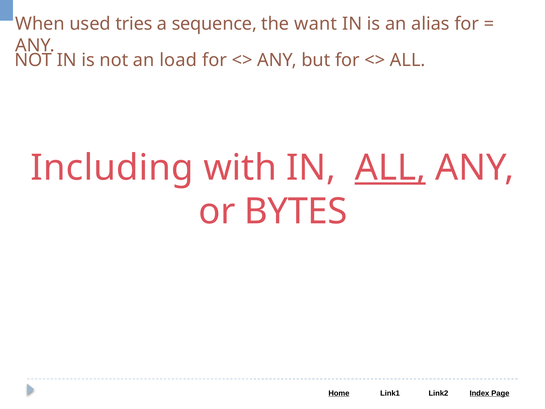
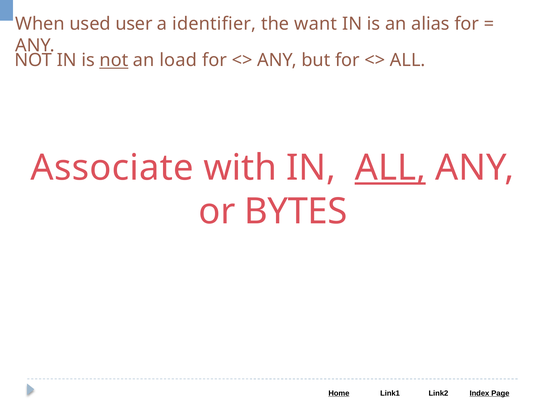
tries: tries -> user (134, 24)
sequence: sequence -> identifier (214, 24)
not underline: none -> present (114, 60)
Including: Including -> Associate (112, 168)
